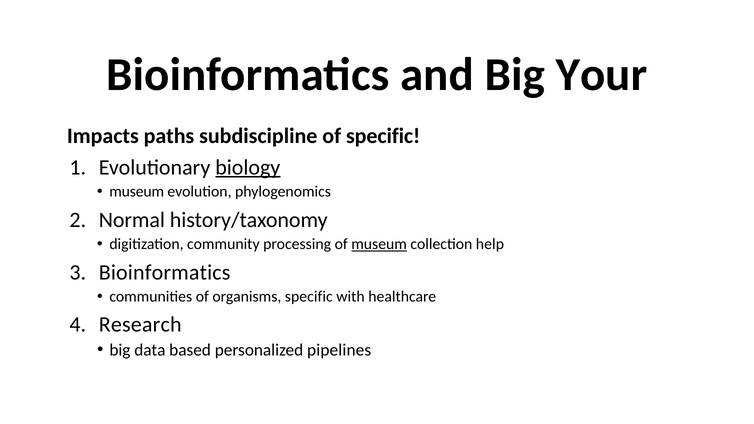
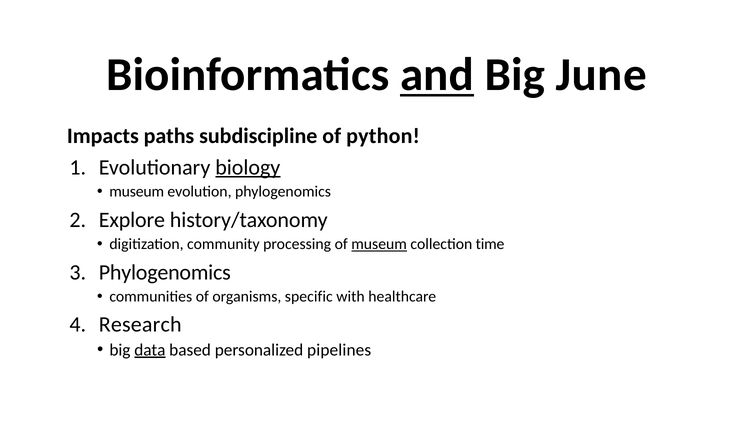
and underline: none -> present (437, 75)
Your: Your -> June (601, 75)
of specific: specific -> python (383, 136)
Normal: Normal -> Explore (132, 220)
help: help -> time (490, 244)
Bioinformatics: Bioinformatics -> Phylogenomics (165, 272)
data underline: none -> present (150, 350)
